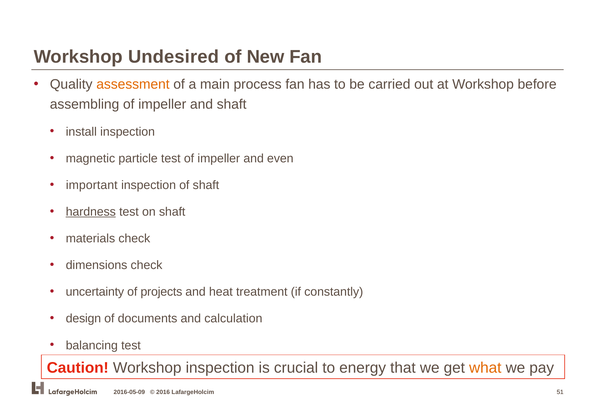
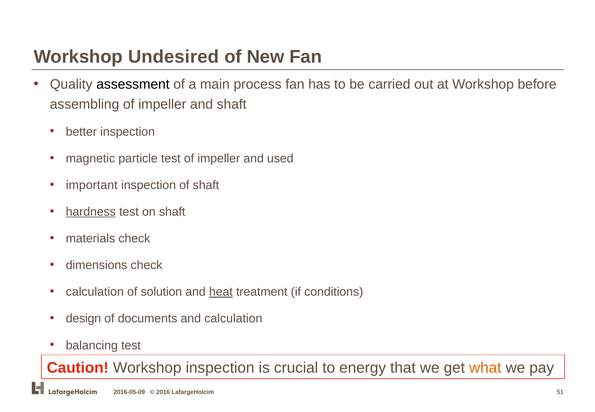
assessment colour: orange -> black (133, 84)
install: install -> better (81, 132)
even: even -> used (280, 158)
uncertainty: uncertainty -> calculation (95, 292)
projects: projects -> solution (161, 292)
heat underline: none -> present (221, 292)
constantly: constantly -> conditions (334, 292)
